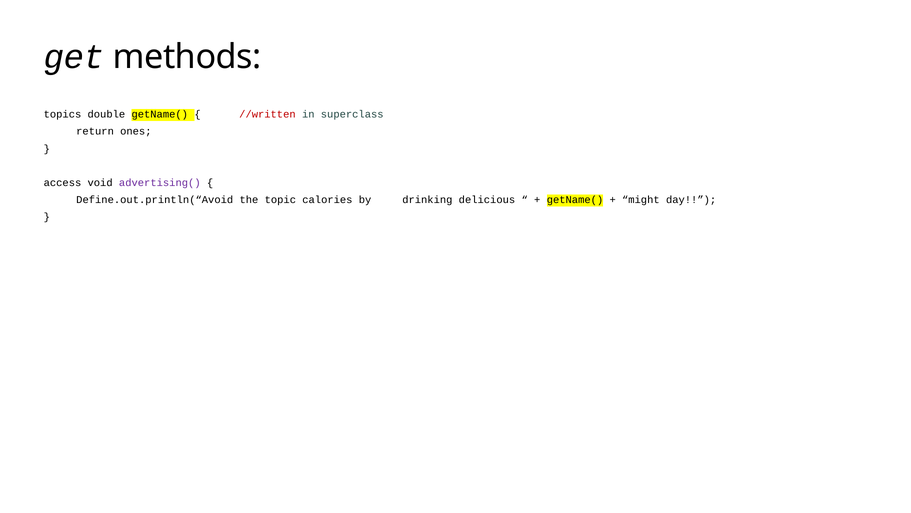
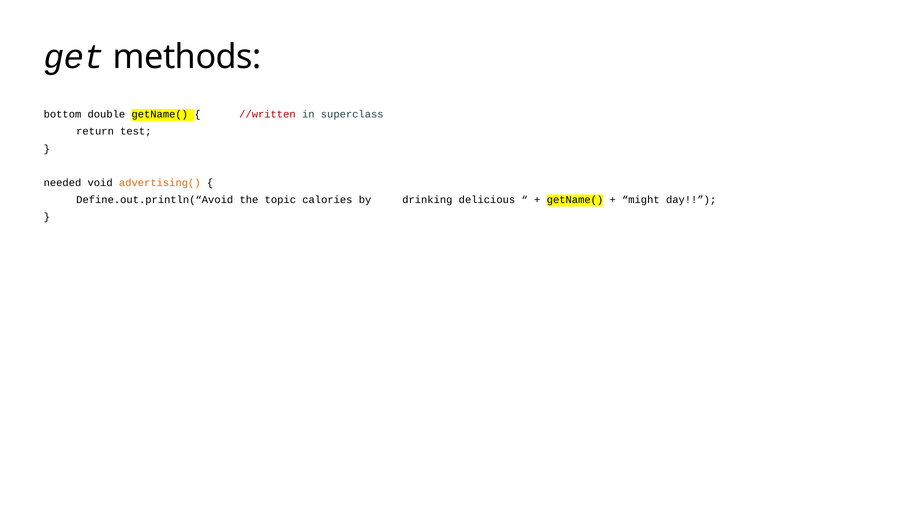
topics: topics -> bottom (62, 114)
ones: ones -> test (136, 131)
access: access -> needed (62, 183)
advertising( colour: purple -> orange (160, 183)
